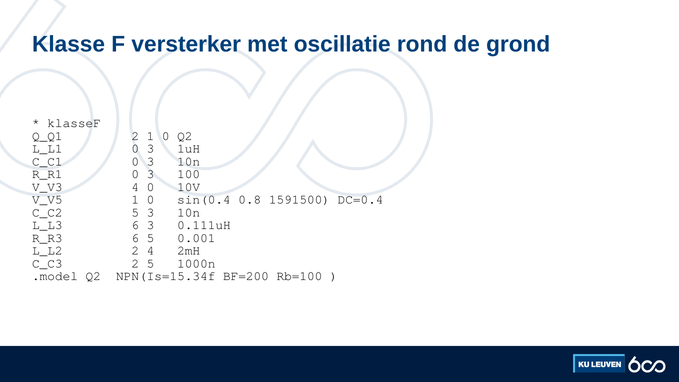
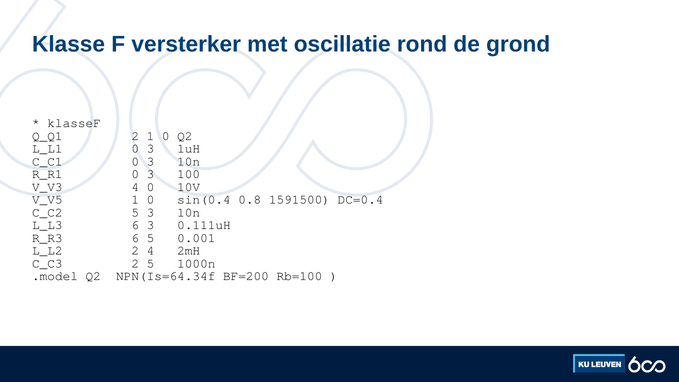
NPN(Is=15.34f: NPN(Is=15.34f -> NPN(Is=64.34f (166, 276)
